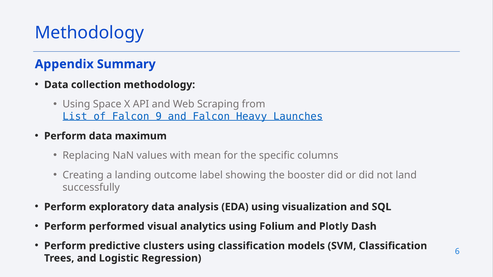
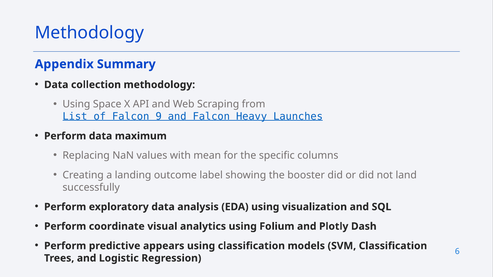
performed: performed -> coordinate (117, 227)
clusters: clusters -> appears (164, 246)
